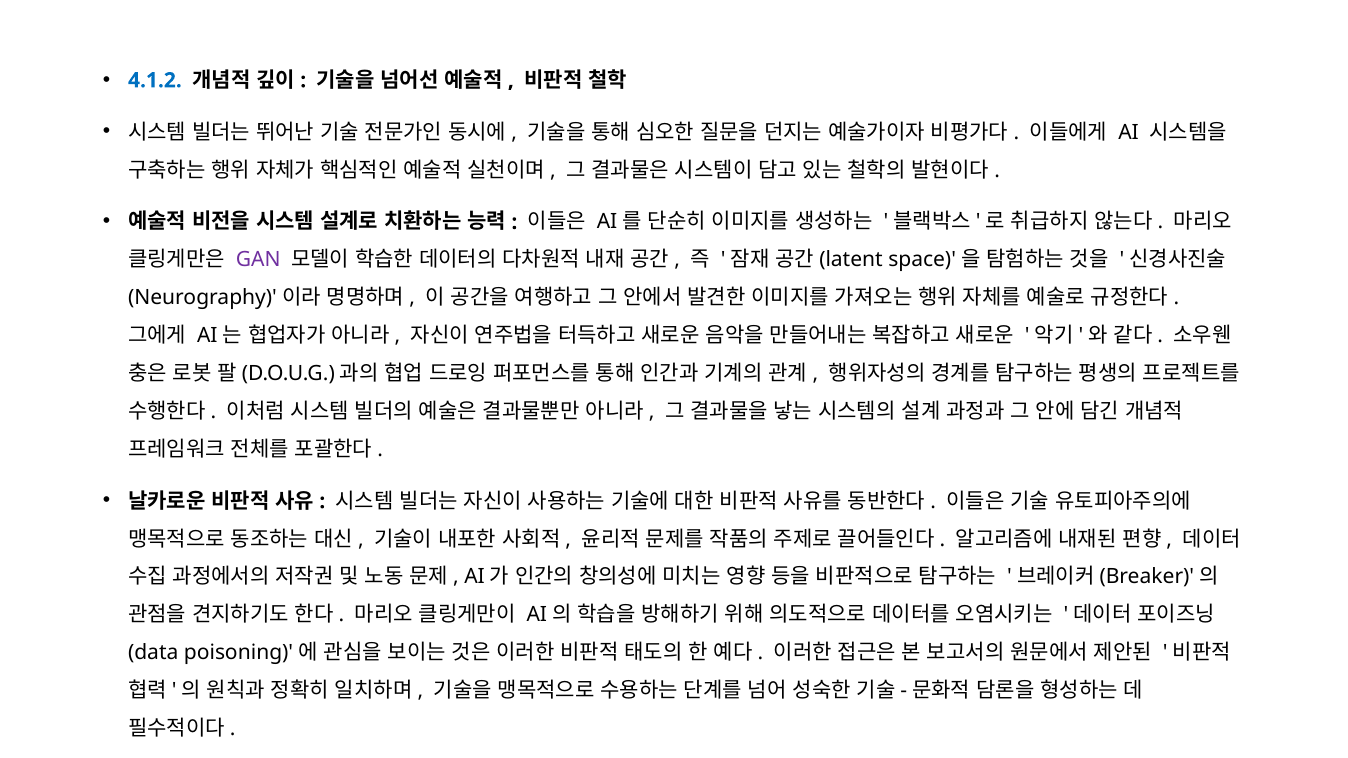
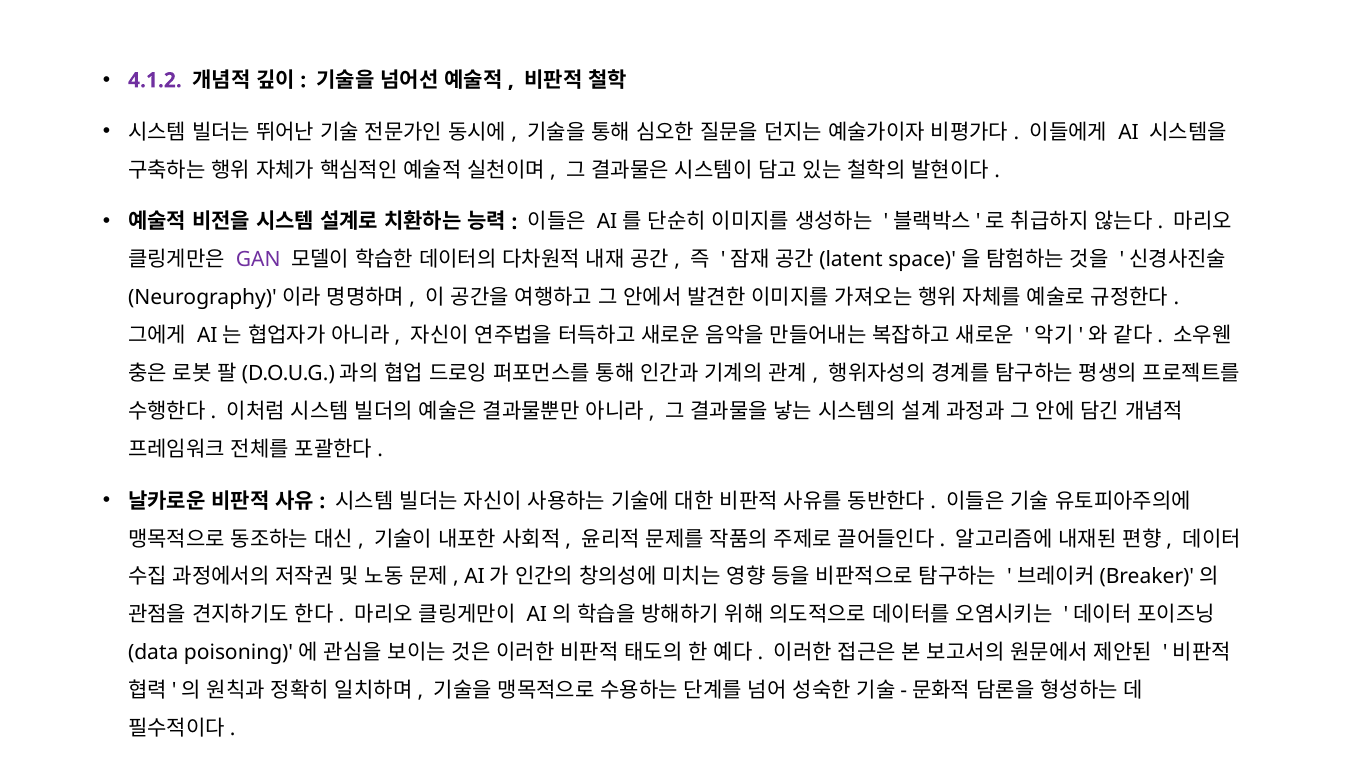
4.1.2 colour: blue -> purple (155, 80)
